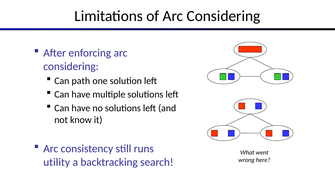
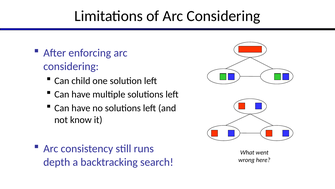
path: path -> child (81, 81)
utility: utility -> depth (57, 162)
